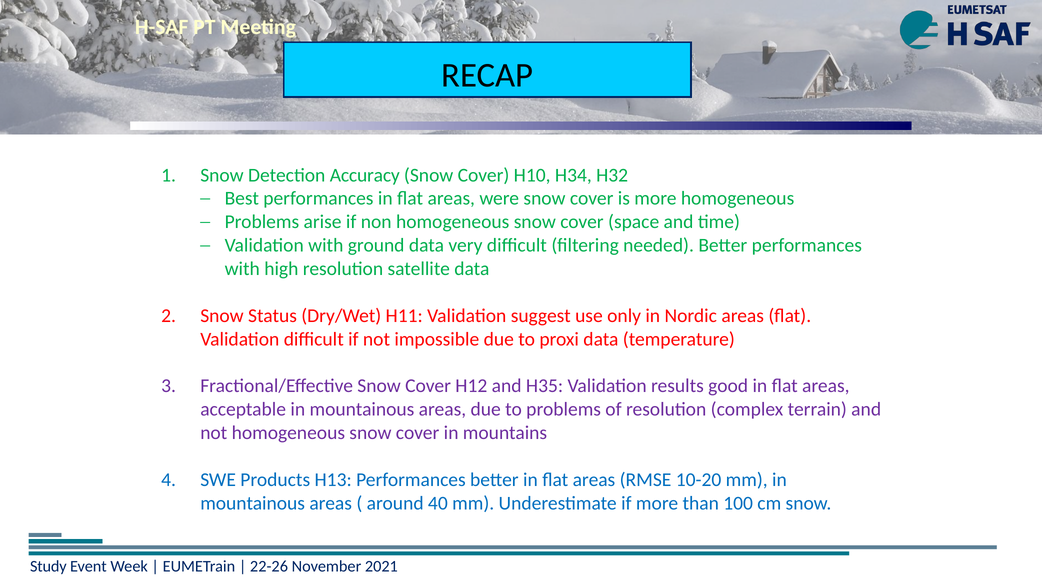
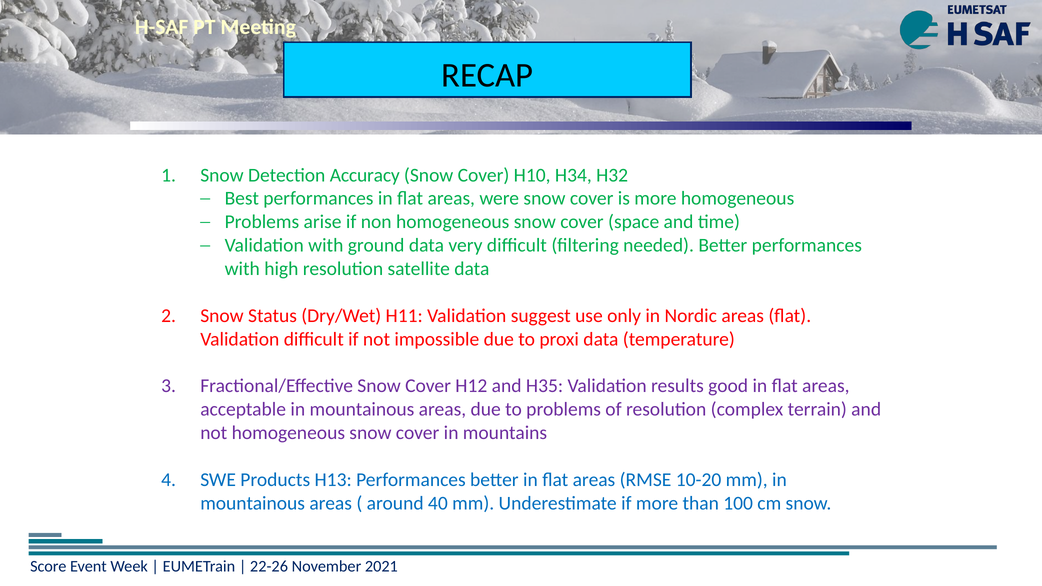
Study: Study -> Score (48, 566)
